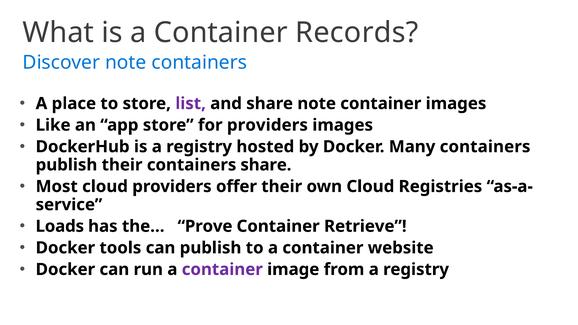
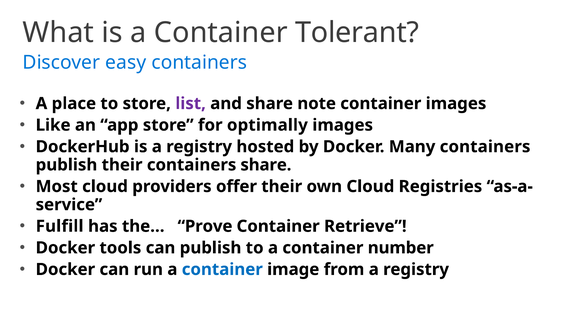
Records: Records -> Tolerant (357, 33)
Discover note: note -> easy (126, 62)
for providers: providers -> optimally (267, 125)
Loads: Loads -> Fulfill (60, 226)
website: website -> number (401, 248)
container colour: purple -> blue (222, 270)
